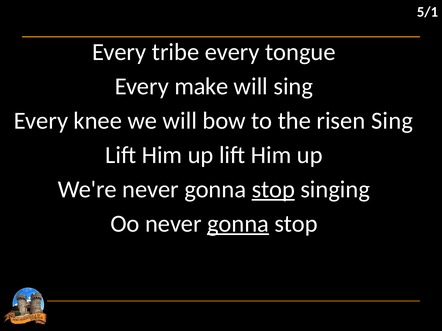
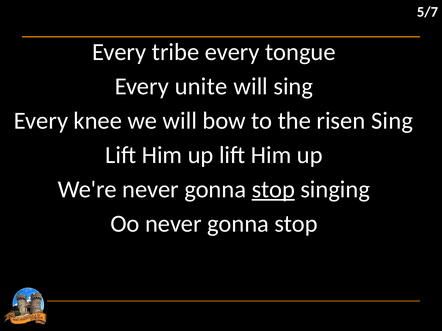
5/1: 5/1 -> 5/7 (427, 12)
make: make -> unite (201, 87)
gonna underline: present -> none (238, 224)
